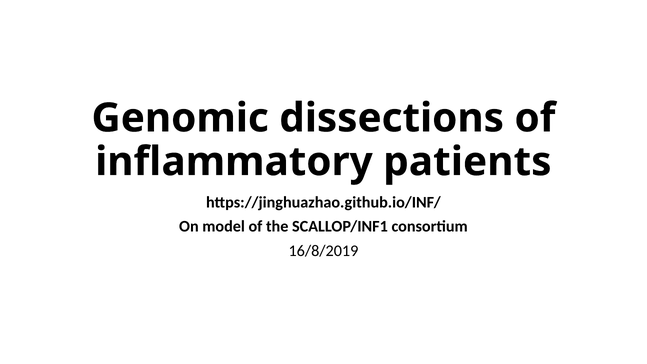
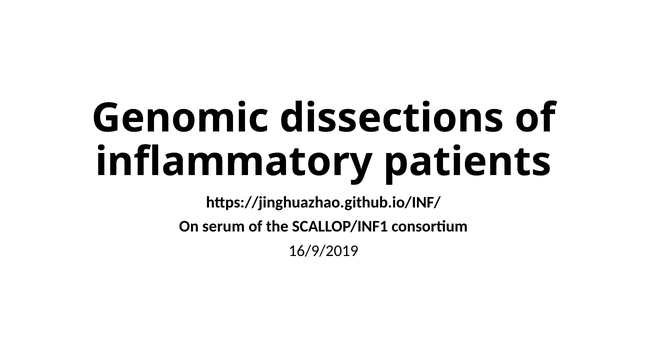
model: model -> serum (224, 226)
16/8/2019: 16/8/2019 -> 16/9/2019 (323, 251)
